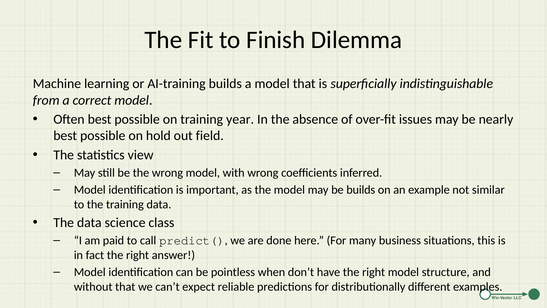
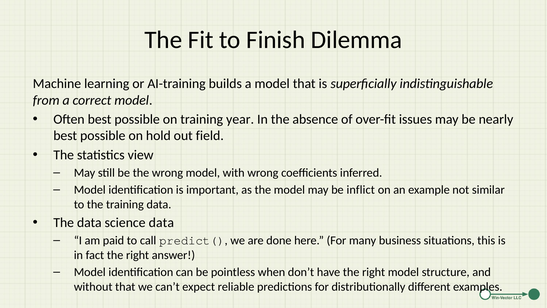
be builds: builds -> inflict (361, 190)
science class: class -> data (161, 223)
